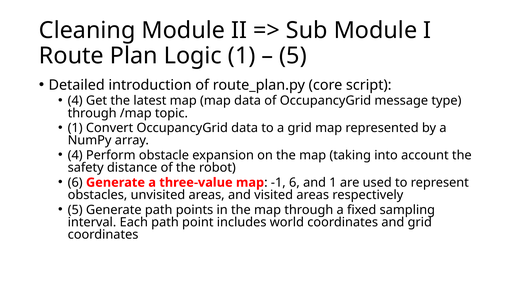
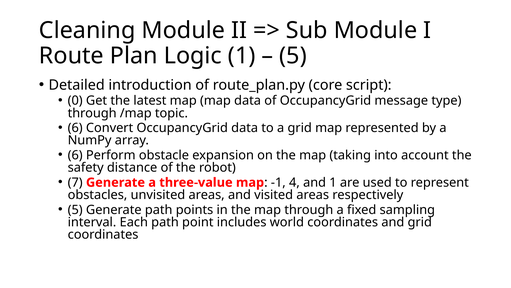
4: 4 -> 0 (75, 101)
1: 1 -> 6 (75, 128)
4: 4 -> 6 (75, 155)
6: 6 -> 7 (75, 182)
-1 6: 6 -> 4 (294, 182)
